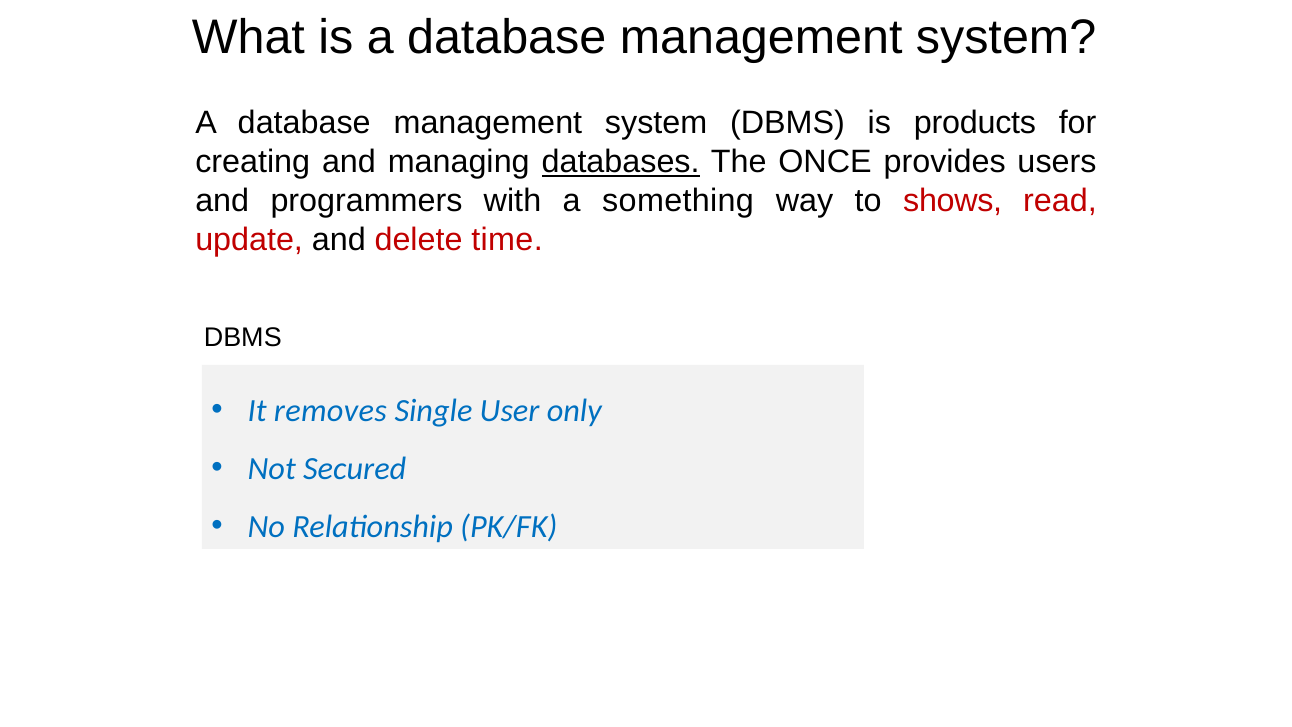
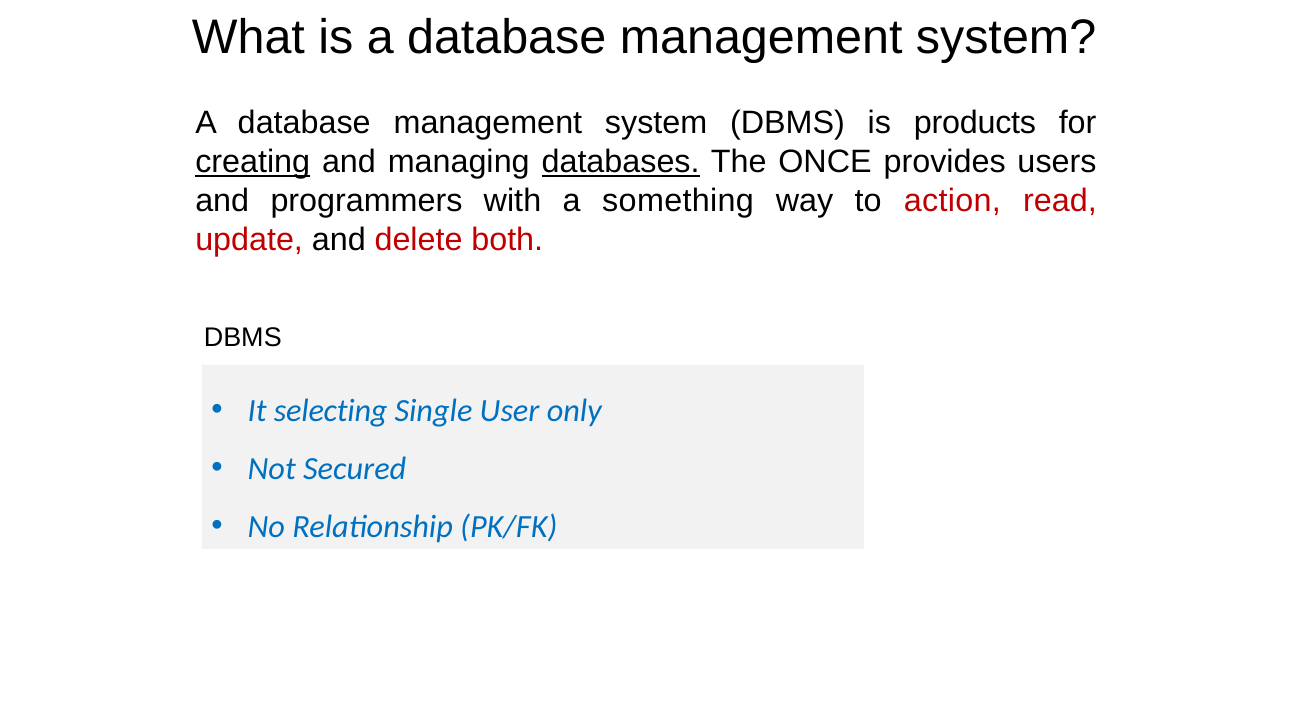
creating underline: none -> present (253, 162)
shows: shows -> action (952, 201)
time: time -> both (507, 240)
removes: removes -> selecting (331, 411)
